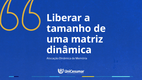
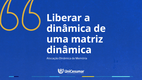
tamanho: tamanho -> dinâmica (69, 29)
